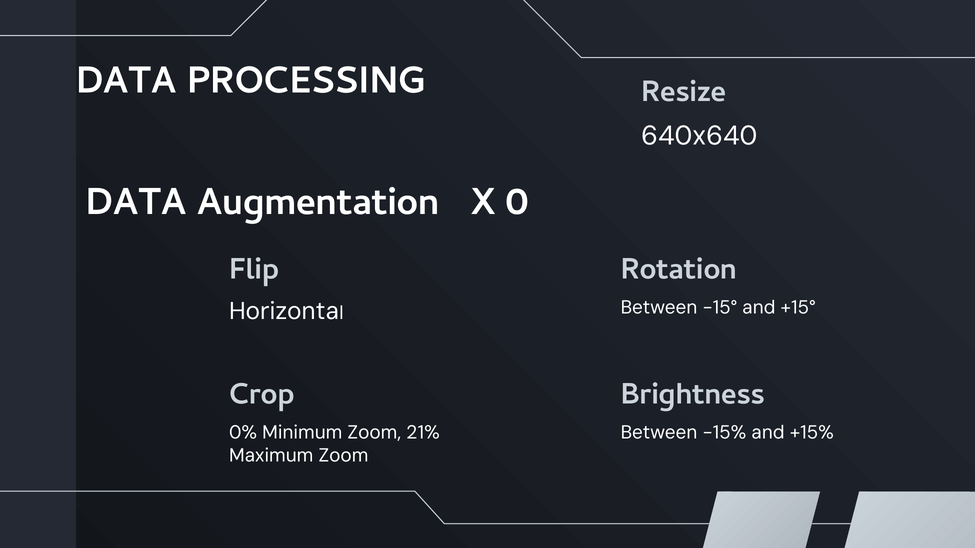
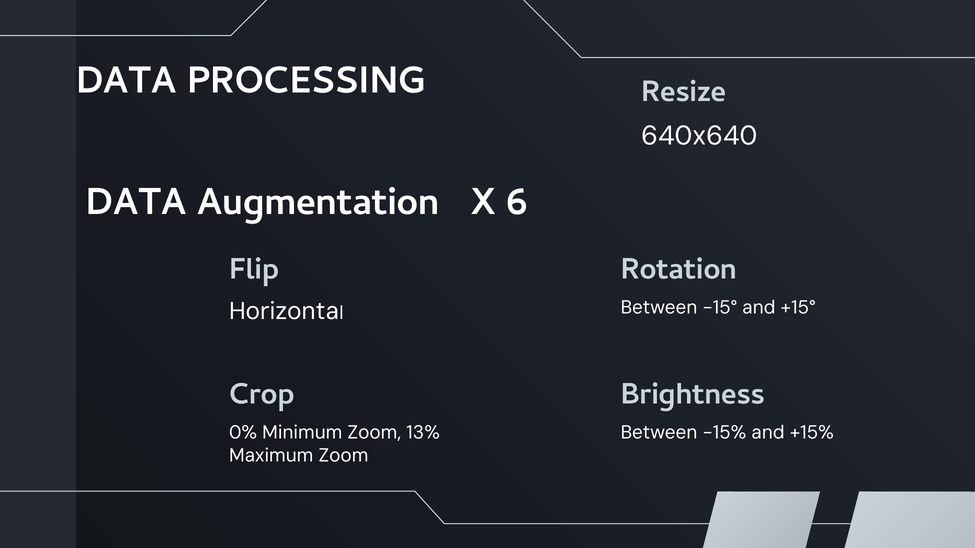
0: 0 -> 6 (517, 200)
21%: 21% -> 13% (423, 433)
